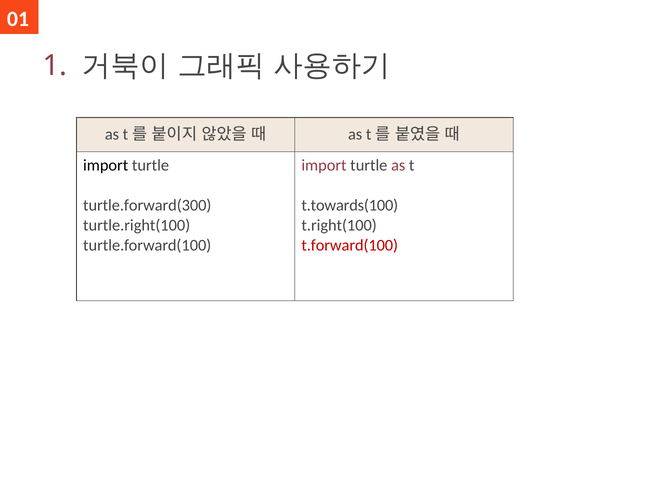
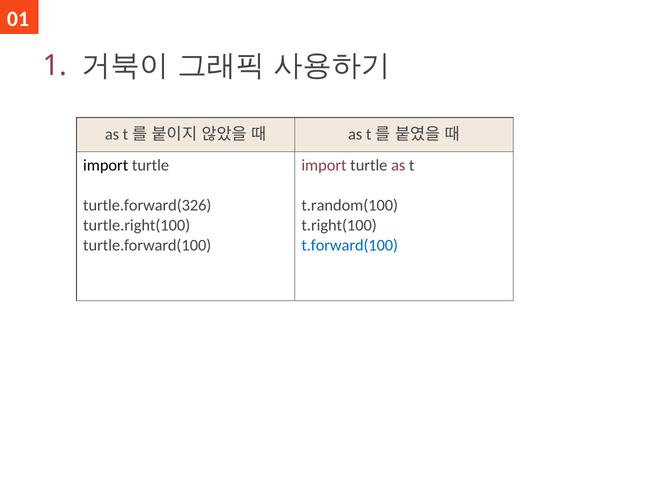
turtle.forward(300: turtle.forward(300 -> turtle.forward(326 (147, 205)
t.towards(100: t.towards(100 -> t.random(100 (350, 205)
t.forward(100 colour: red -> blue (350, 245)
